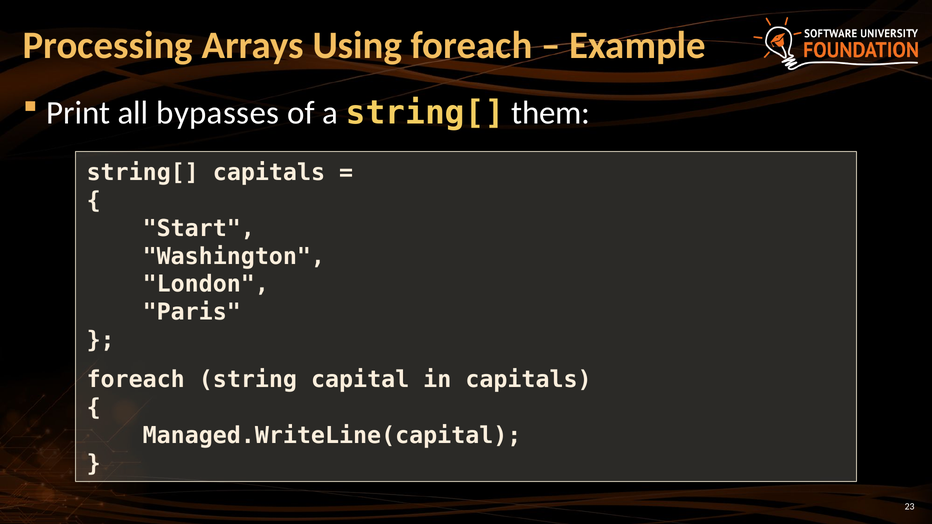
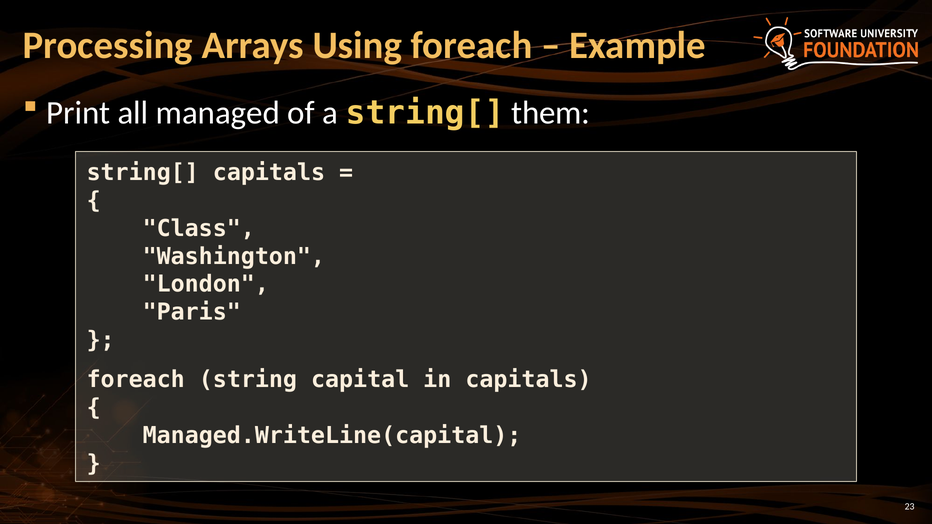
bypasses: bypasses -> managed (218, 113)
Start: Start -> Class (199, 229)
